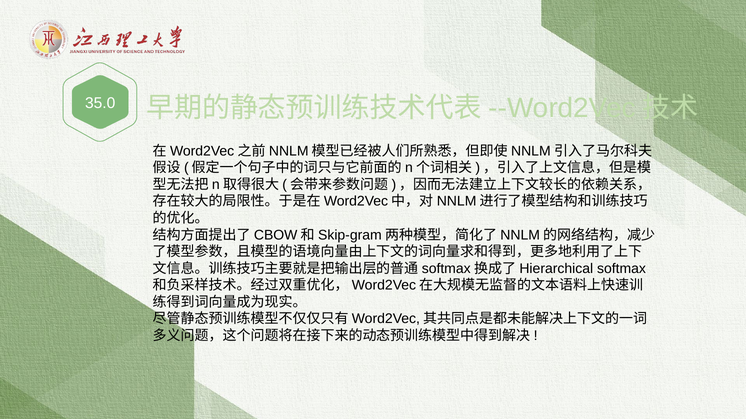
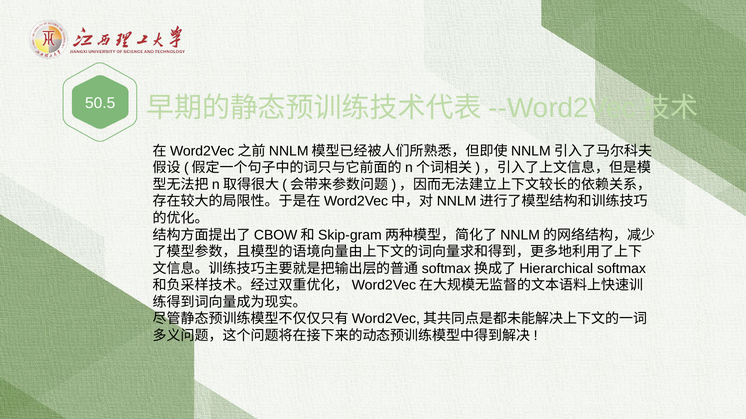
35.0: 35.0 -> 50.5 (100, 103)
